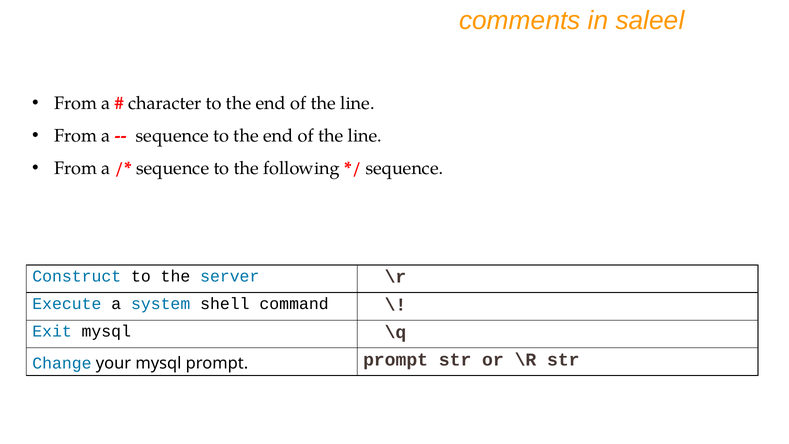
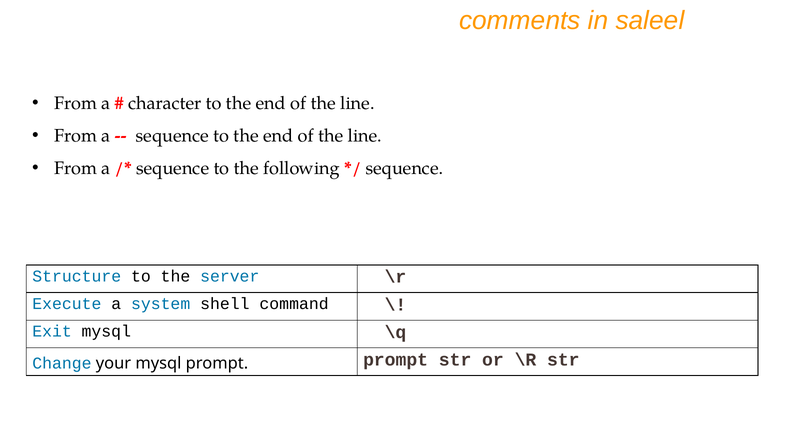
Construct: Construct -> Structure (77, 276)
